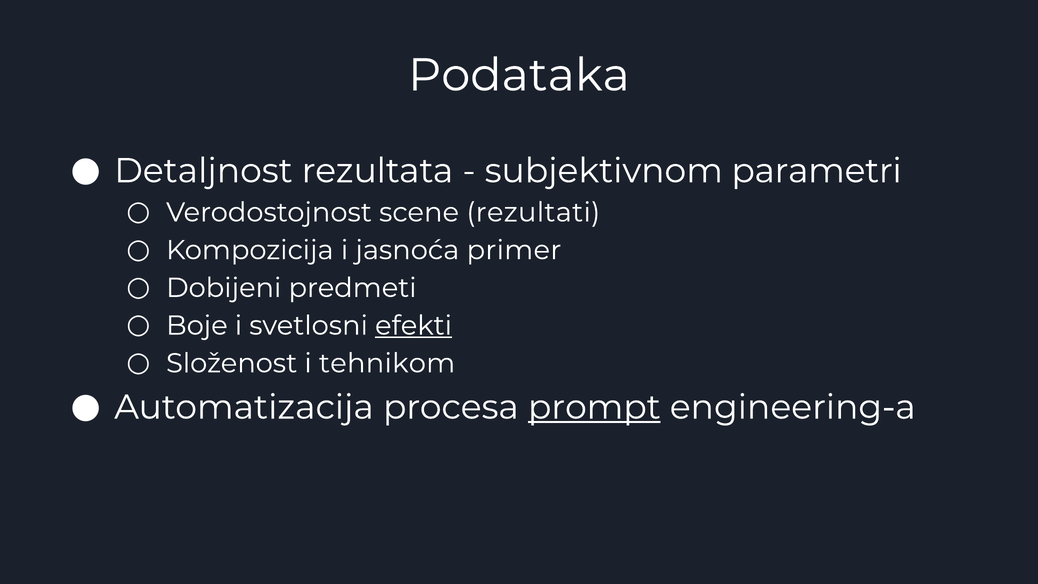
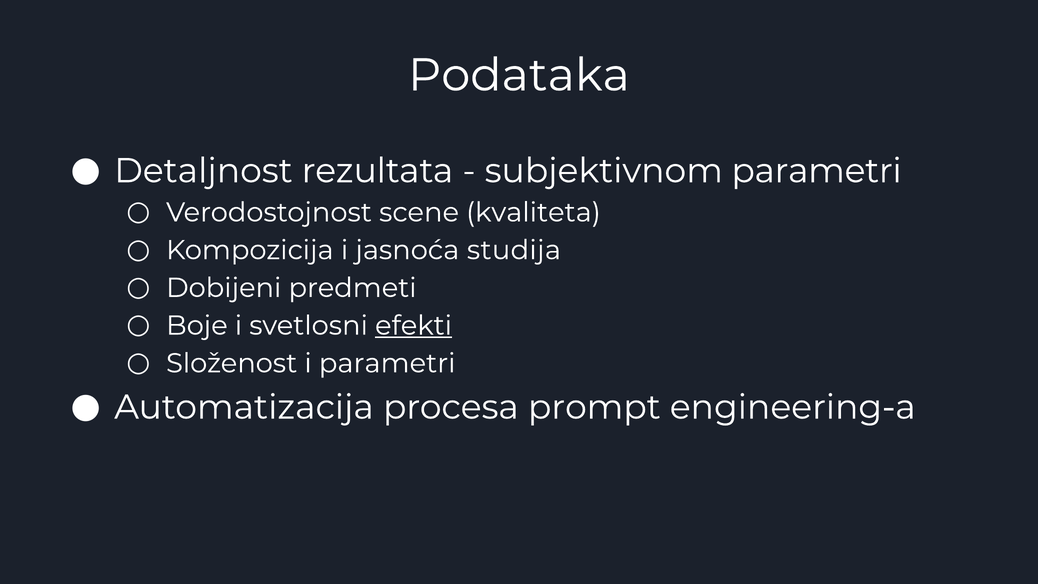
rezultati: rezultati -> kvaliteta (533, 212)
primer: primer -> studija (514, 250)
i tehnikom: tehnikom -> parametri (387, 363)
prompt underline: present -> none (594, 407)
